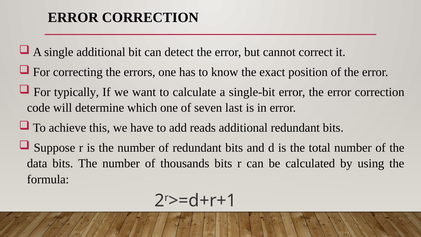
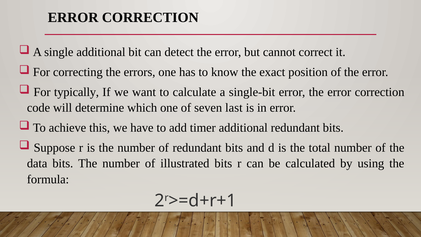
reads: reads -> timer (203, 128)
thousands: thousands -> illustrated (185, 163)
